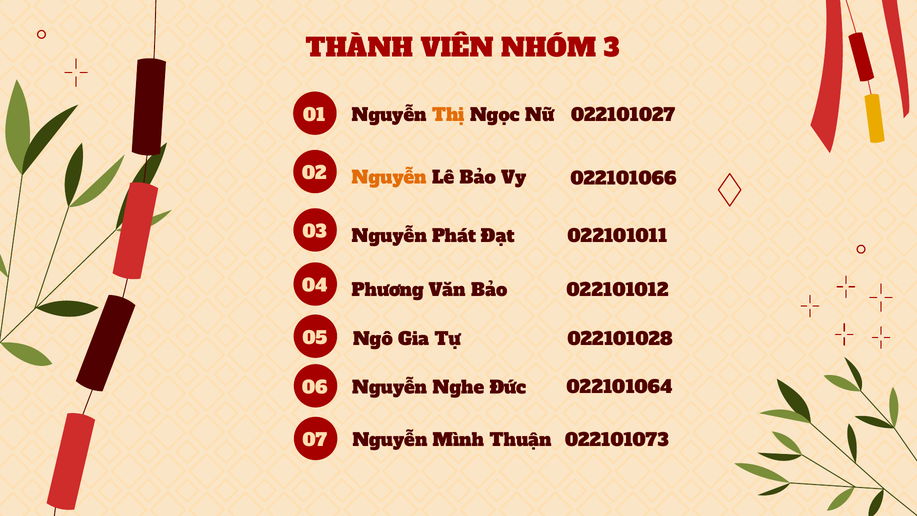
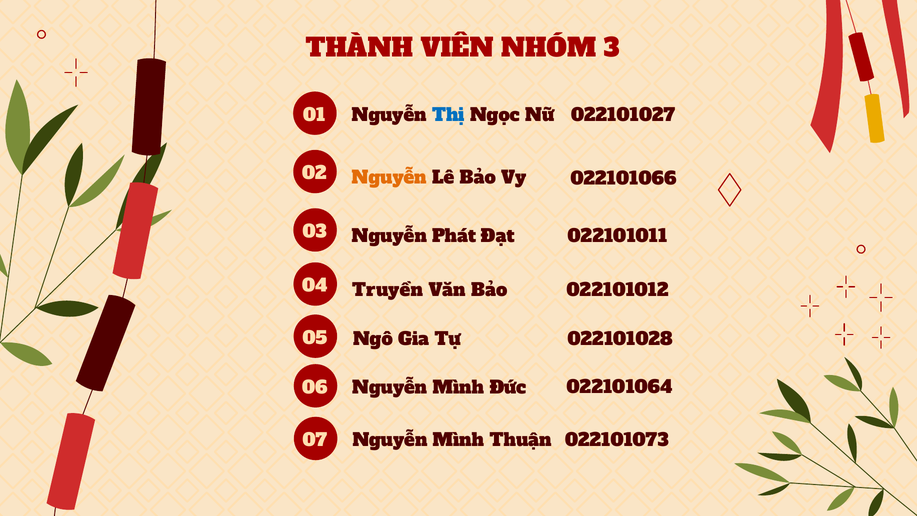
Thị colour: orange -> blue (448, 115)
Phương: Phương -> Truyền (388, 290)
06 Nguyễn Nghe: Nghe -> Mình (458, 388)
